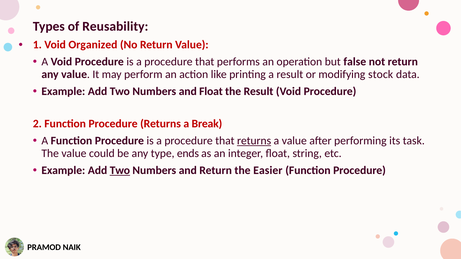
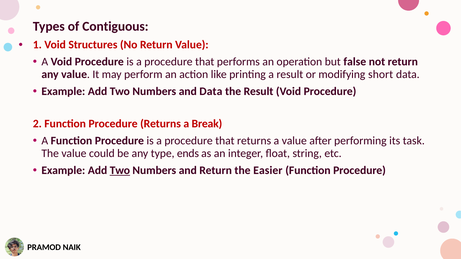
Reusability: Reusability -> Contiguous (115, 26)
Organized: Organized -> Structures (93, 45)
stock: stock -> short (381, 74)
and Float: Float -> Data (211, 92)
returns underline: present -> none (254, 141)
